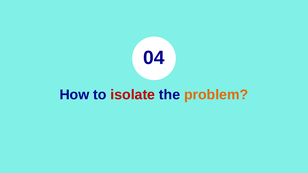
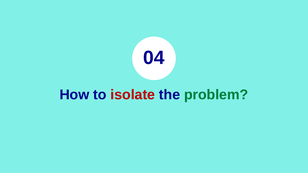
problem colour: orange -> green (216, 95)
